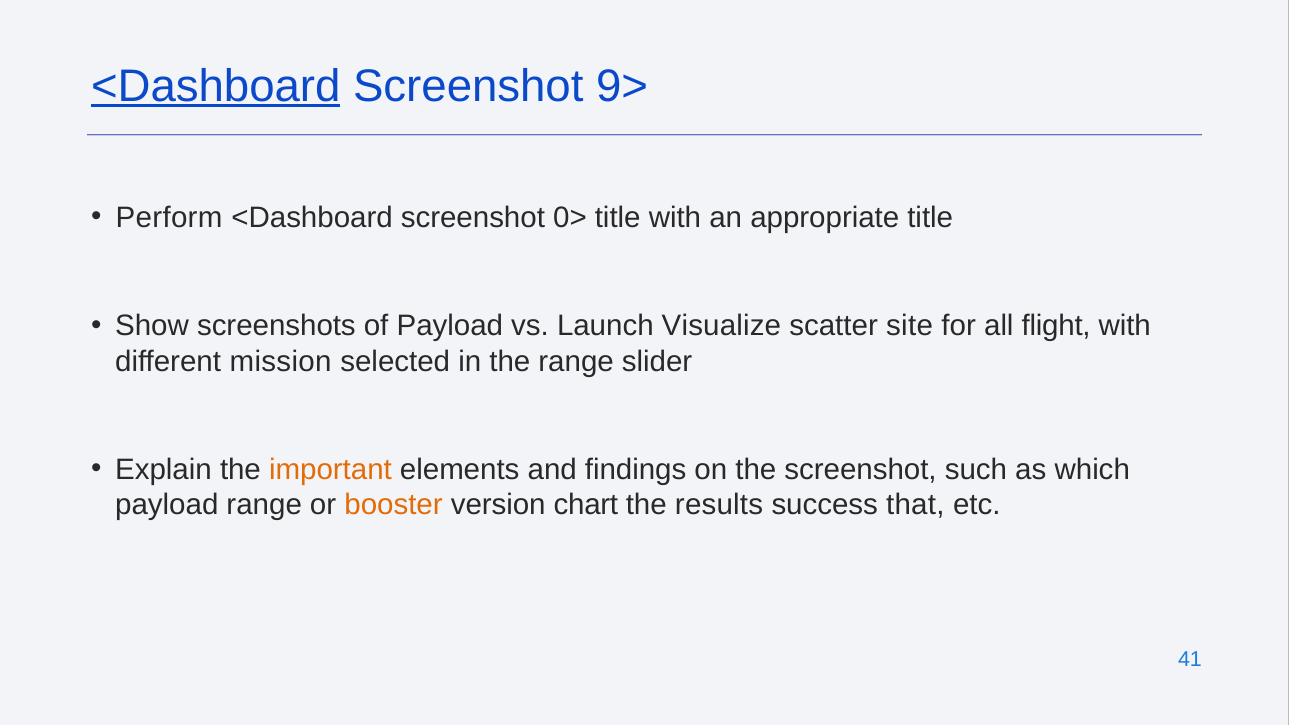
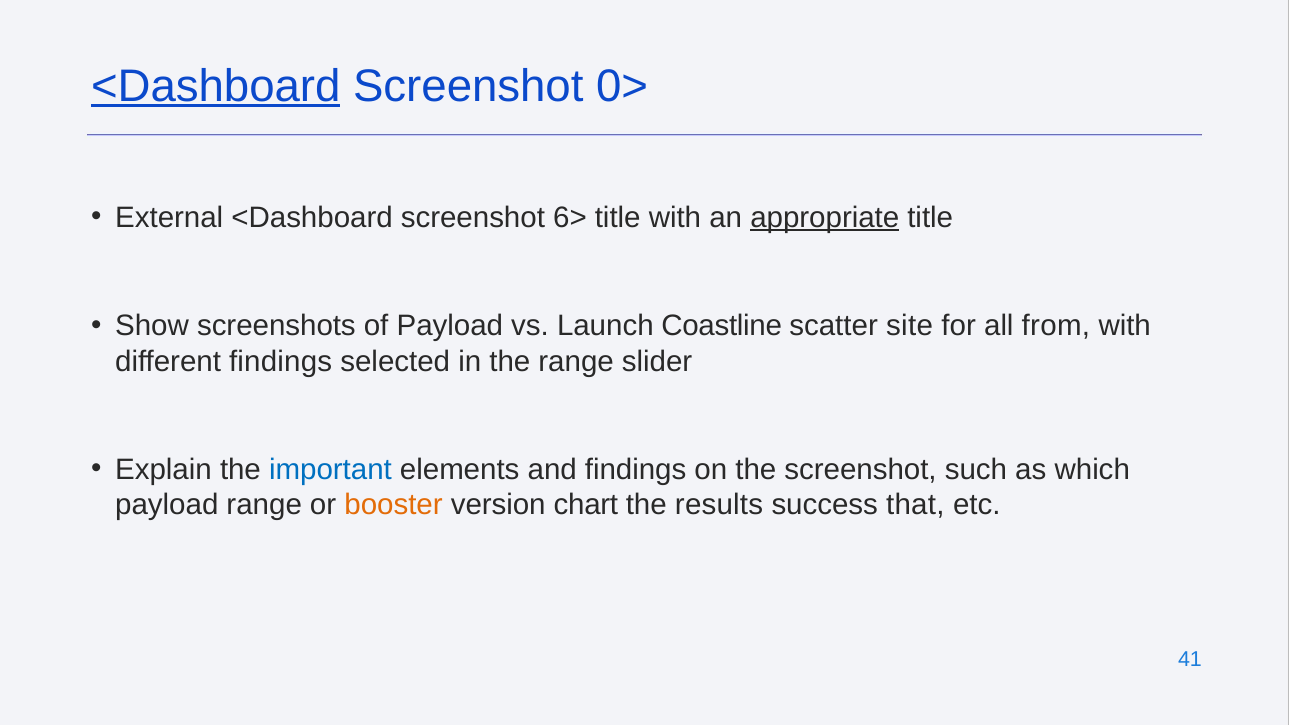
9>: 9> -> 0> (622, 86)
Perform: Perform -> External (169, 218)
0>: 0> -> 6> (570, 218)
appropriate underline: none -> present (825, 218)
Visualize: Visualize -> Coastline (722, 326)
flight: flight -> from (1056, 326)
different mission: mission -> findings (281, 361)
important colour: orange -> blue (330, 470)
